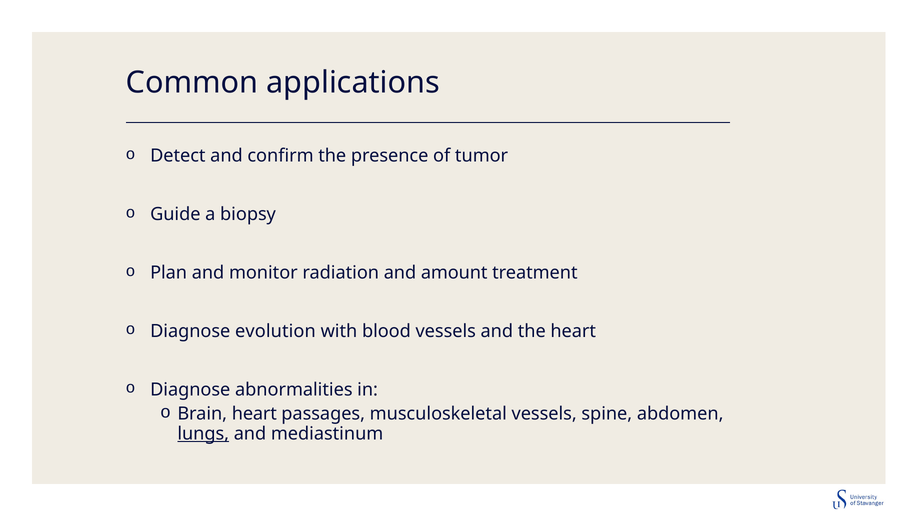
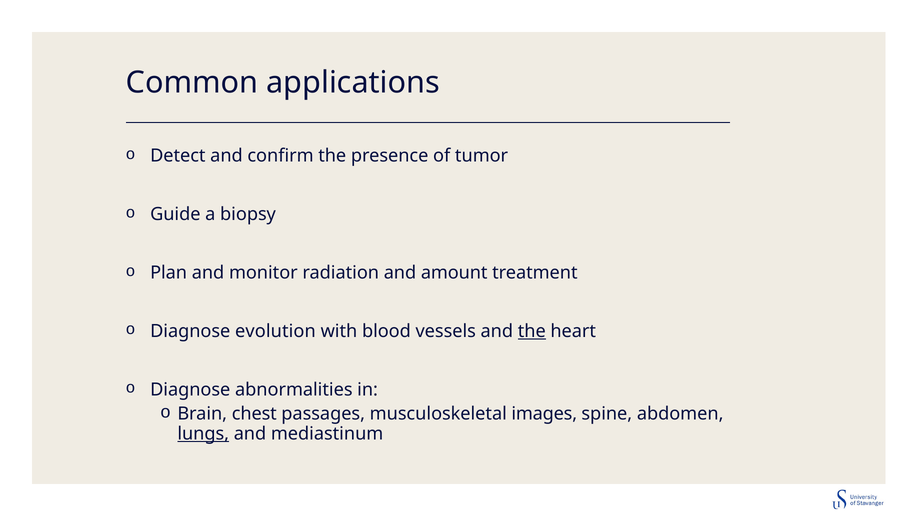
the underline: none -> present (532, 331)
Brain heart: heart -> chest (254, 413)
musculoskeletal vessels: vessels -> images (544, 413)
